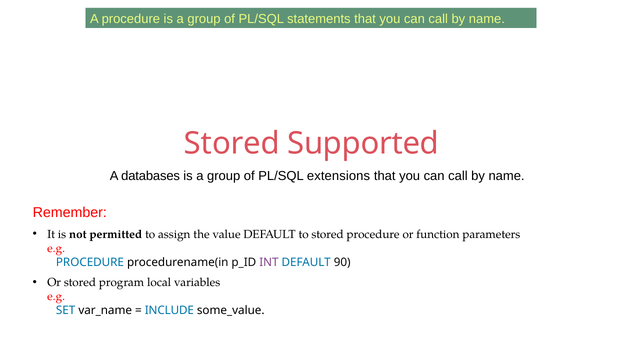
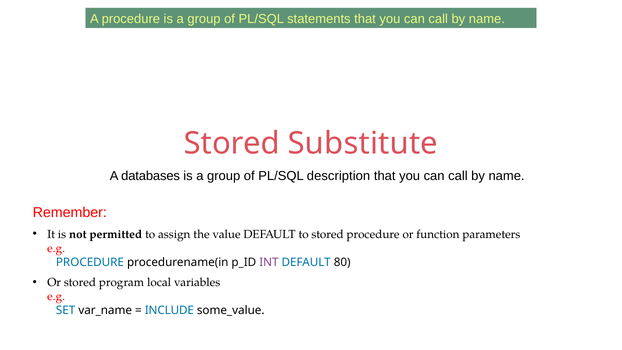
Supported: Supported -> Substitute (363, 144)
extensions: extensions -> description (339, 176)
90: 90 -> 80 (342, 262)
